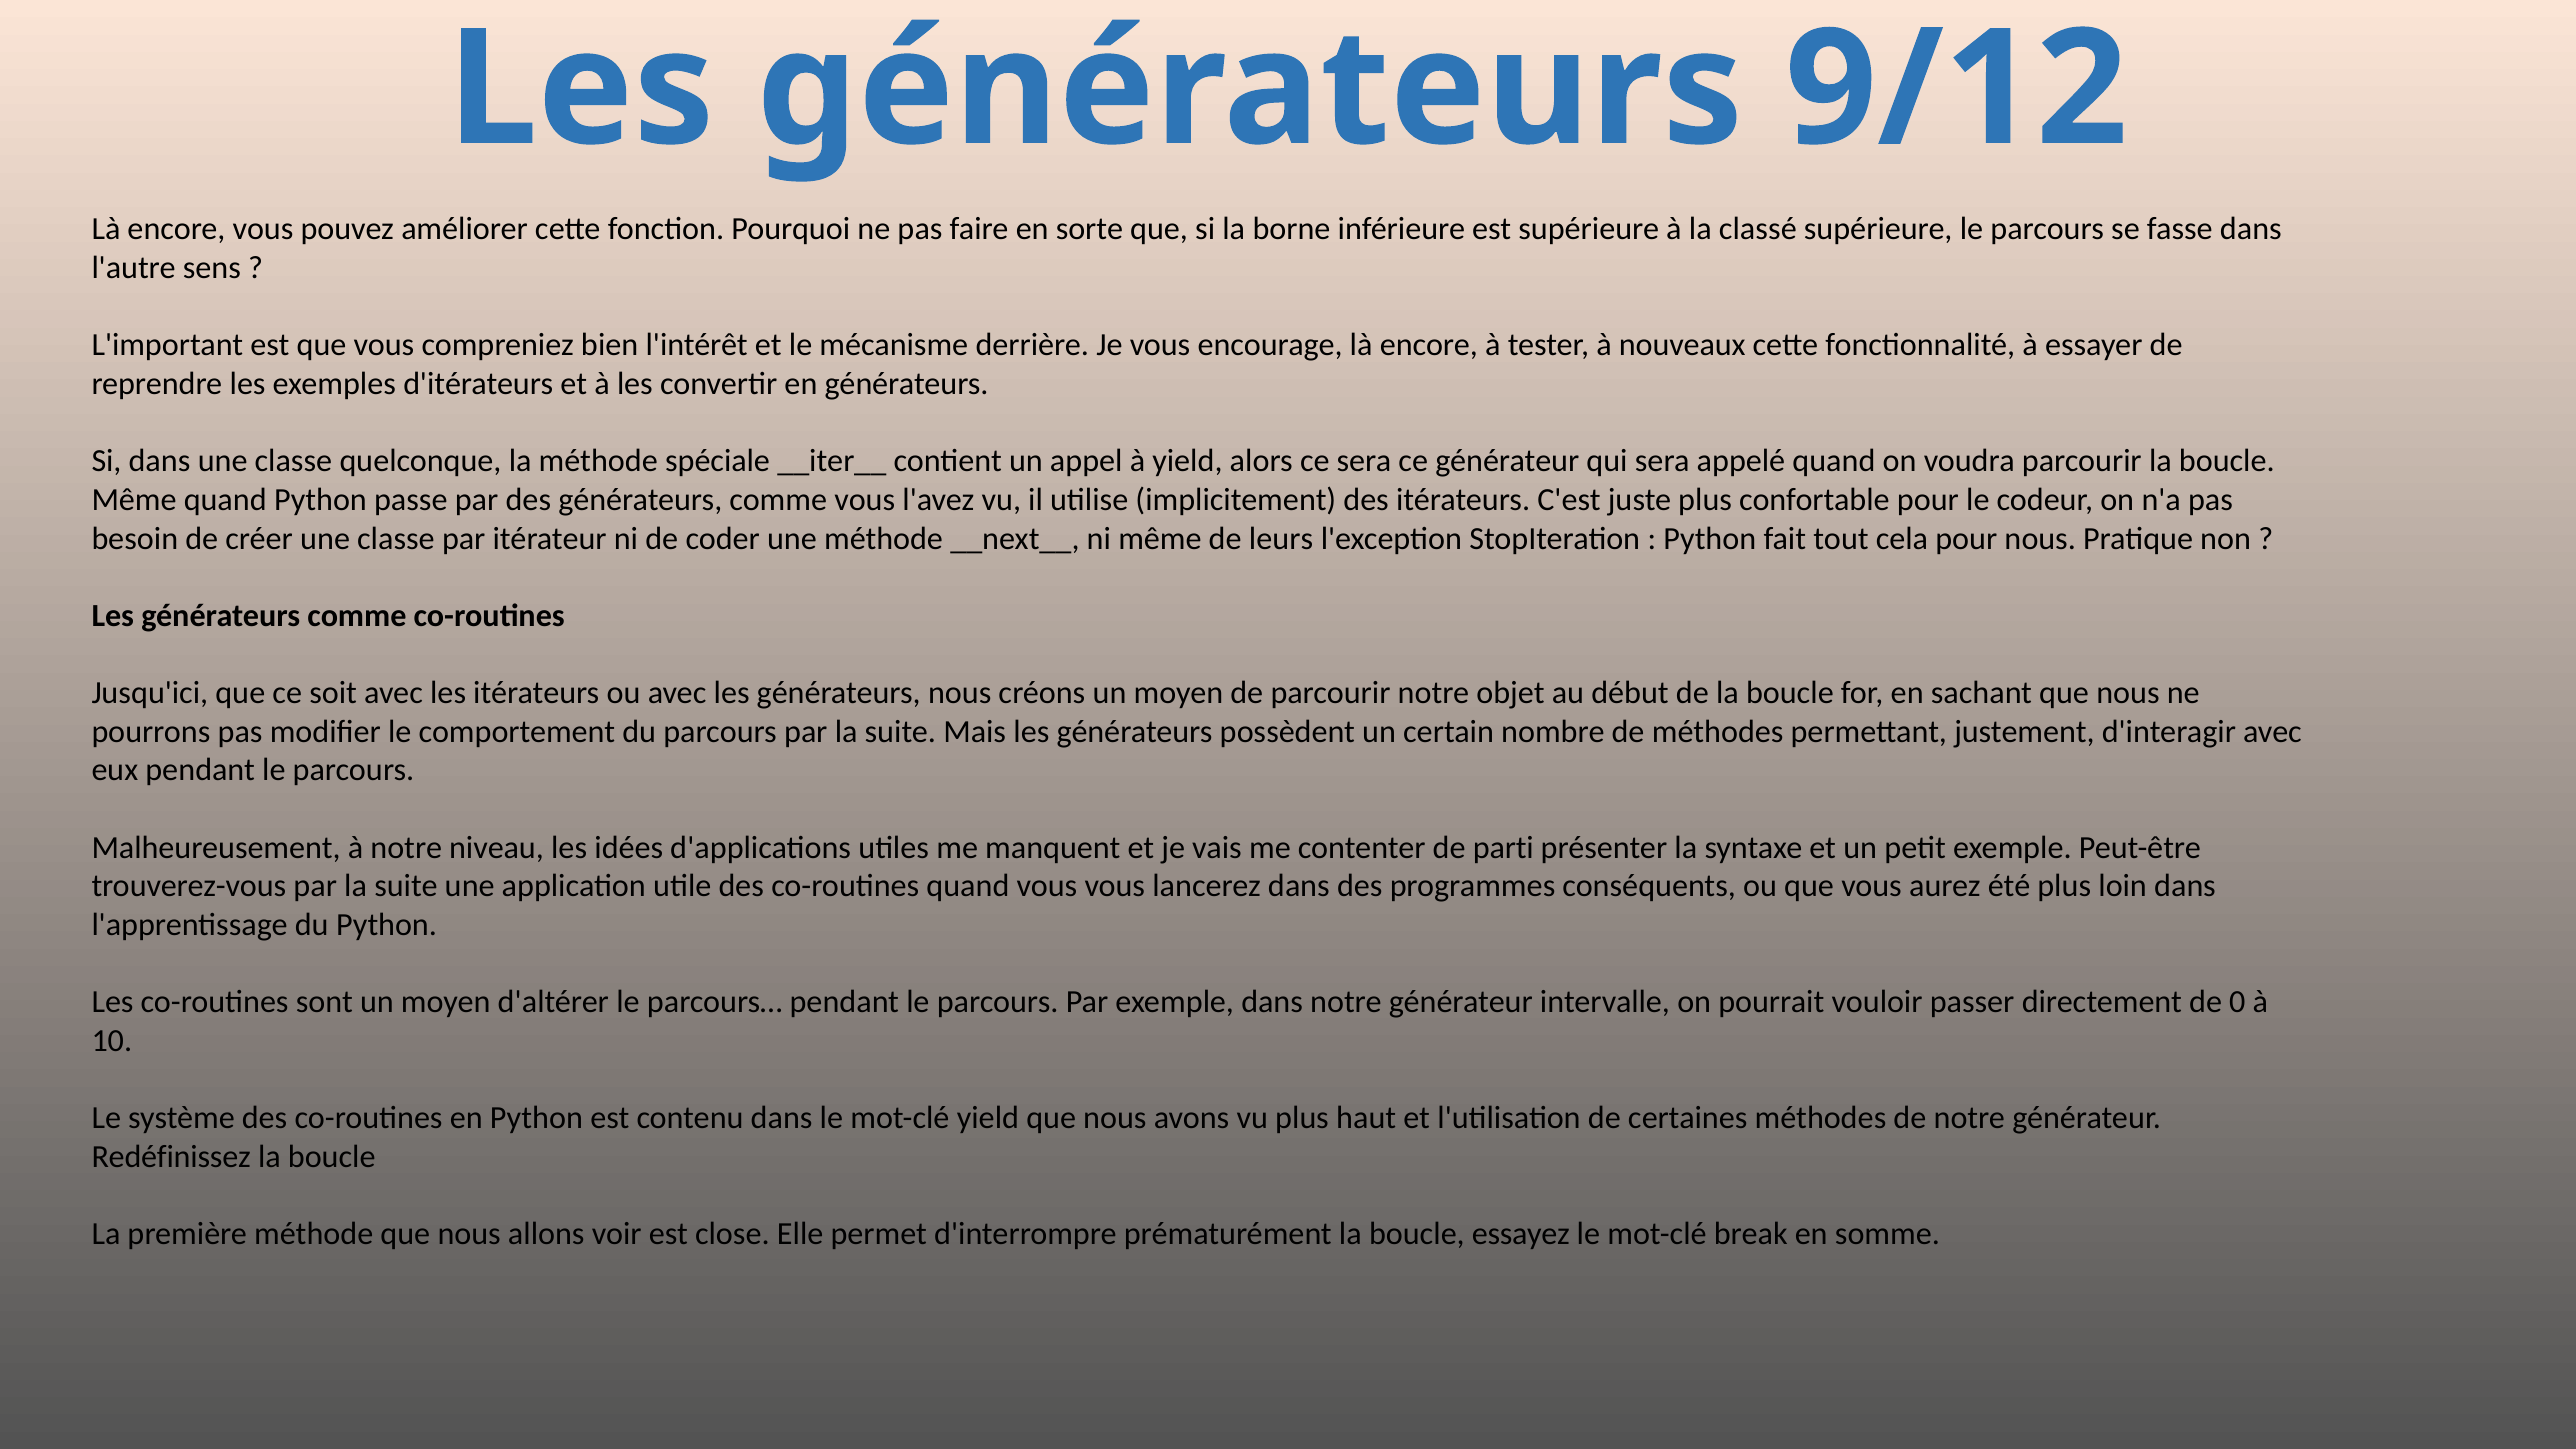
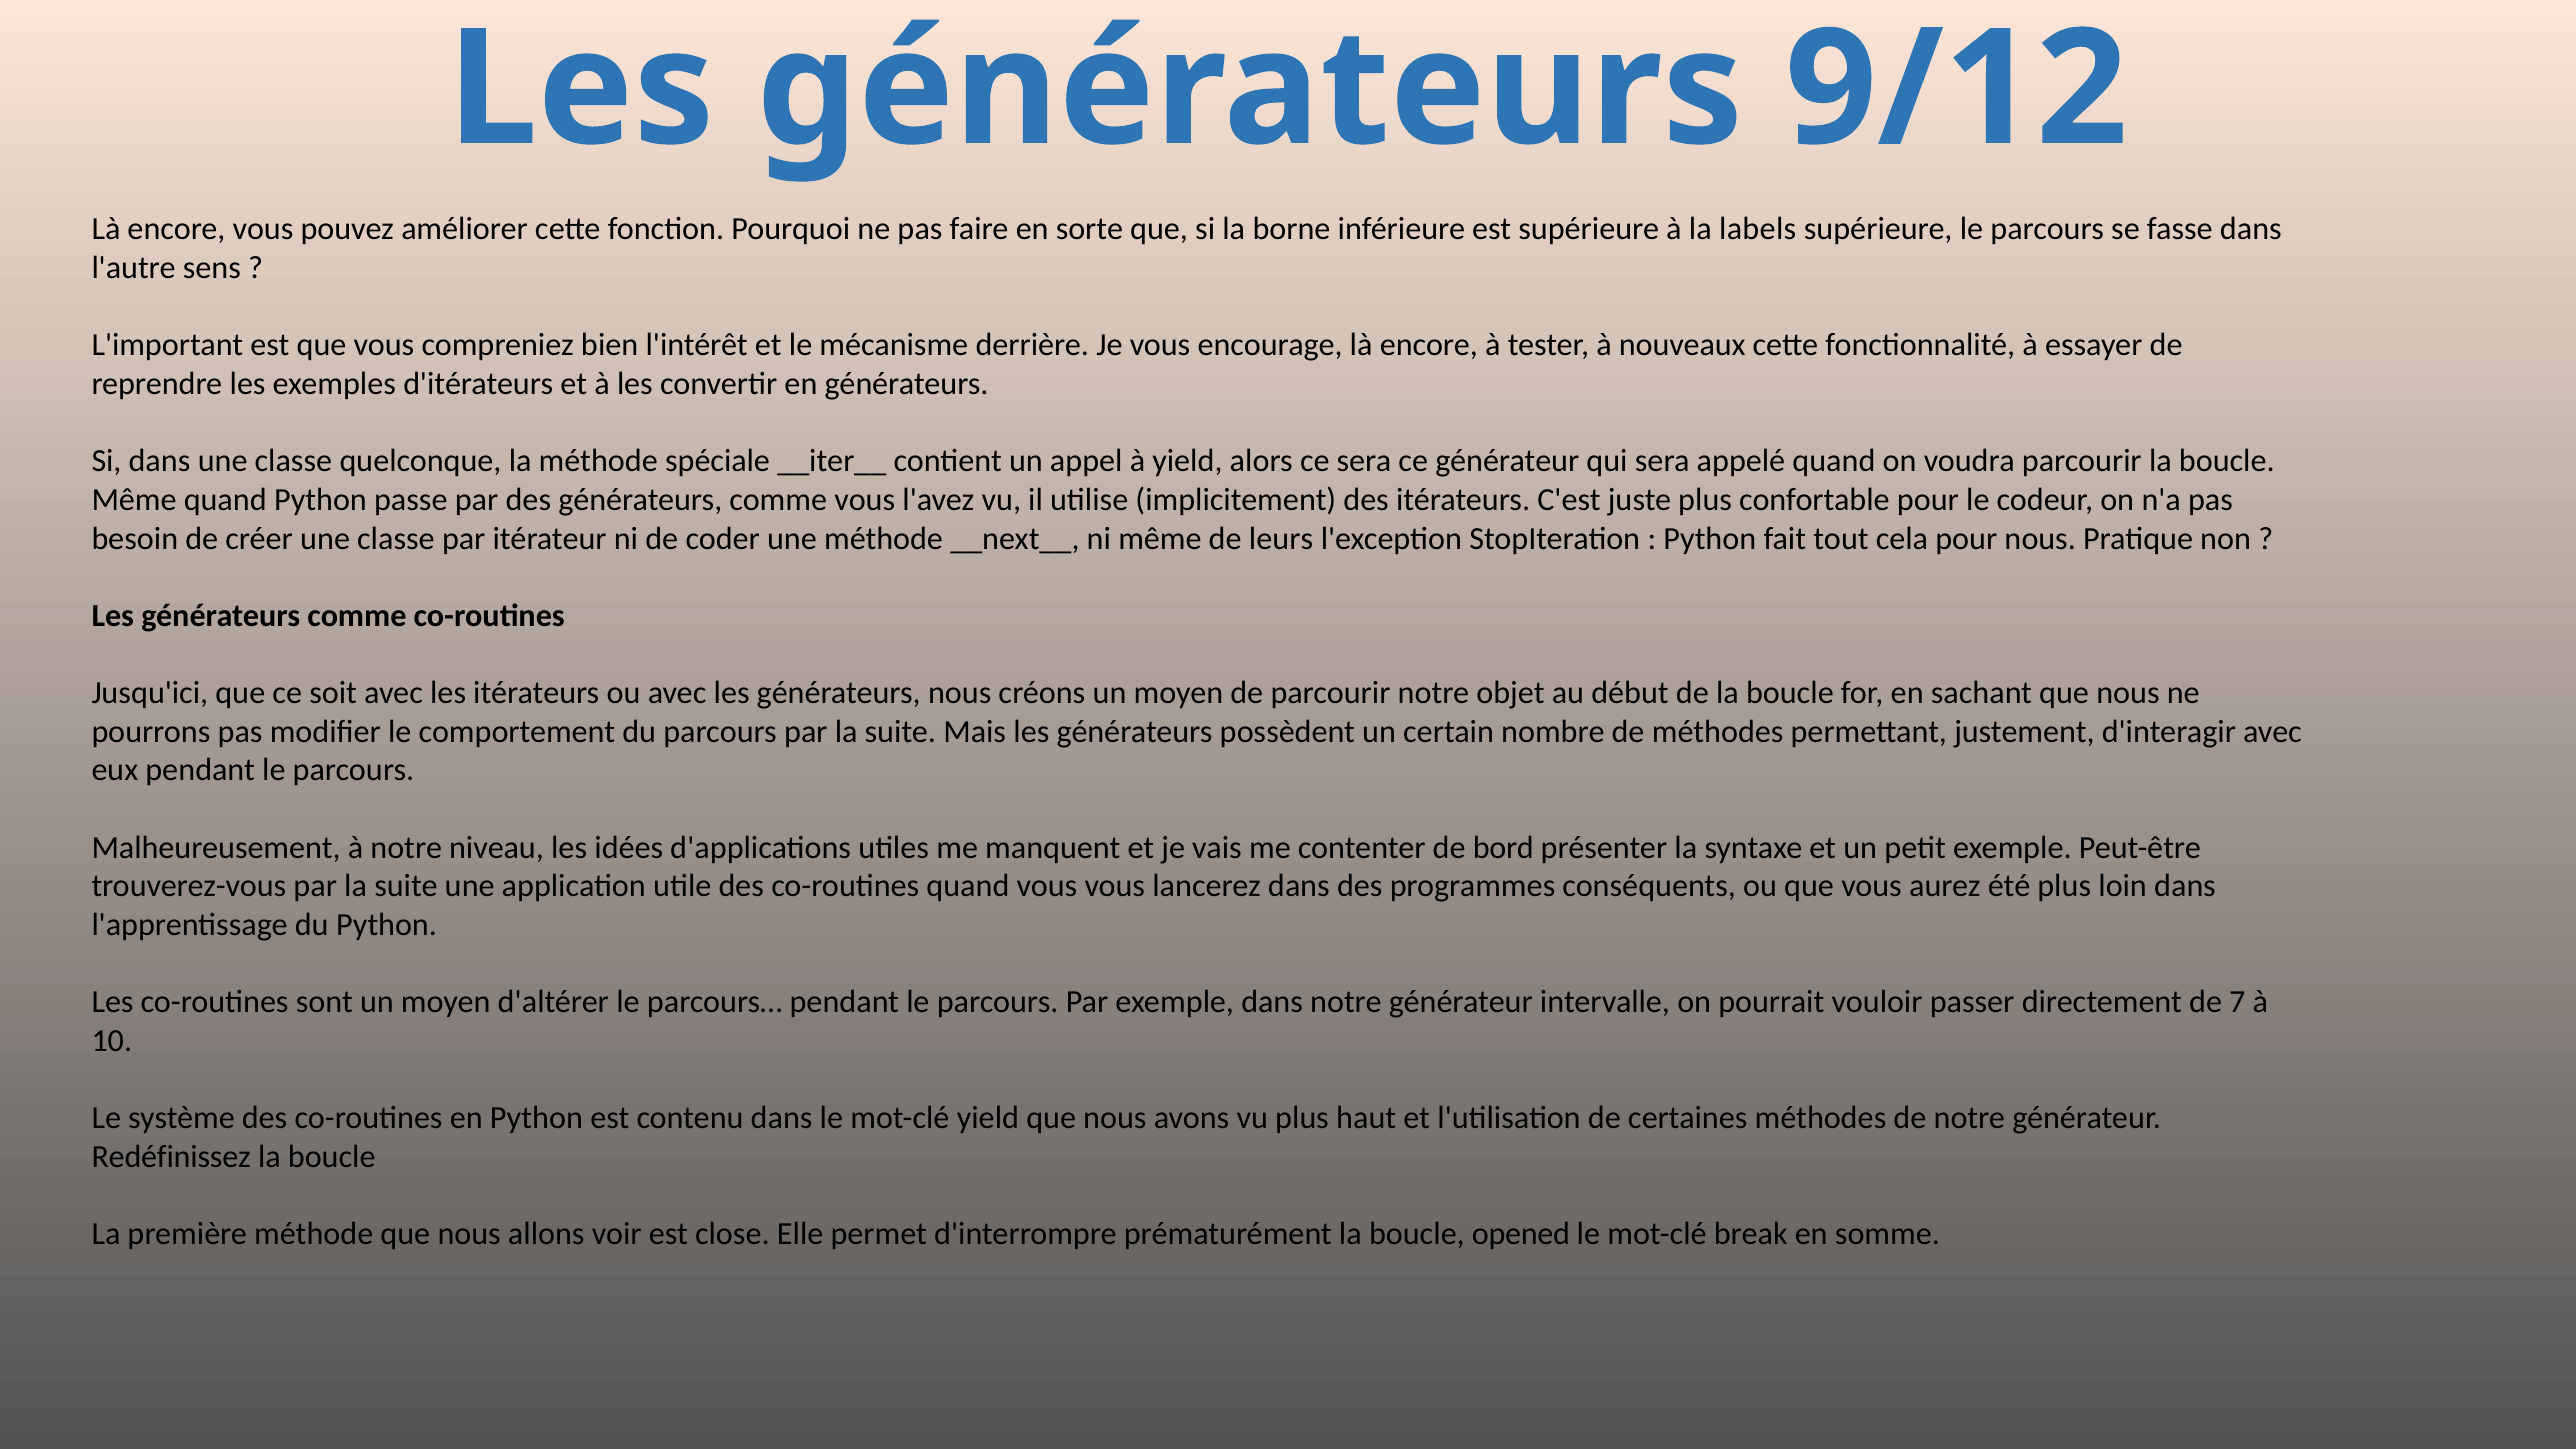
classé: classé -> labels (1758, 229)
parti: parti -> bord (1503, 848)
0: 0 -> 7 (2237, 1002)
essayez: essayez -> opened (1521, 1234)
